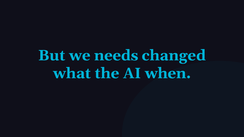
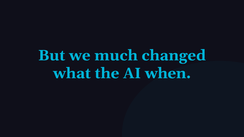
needs: needs -> much (116, 56)
